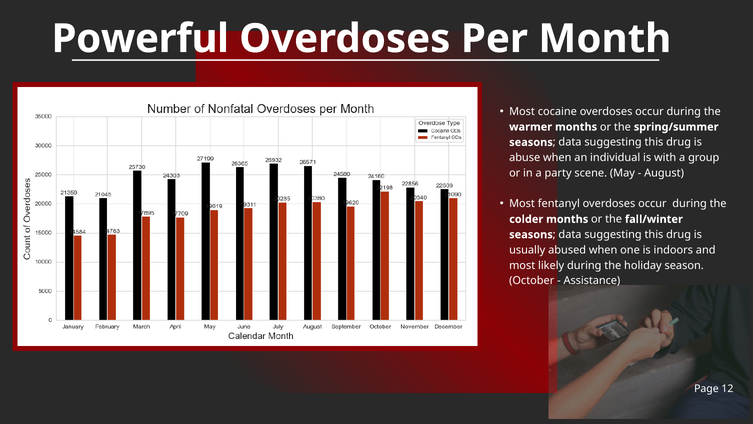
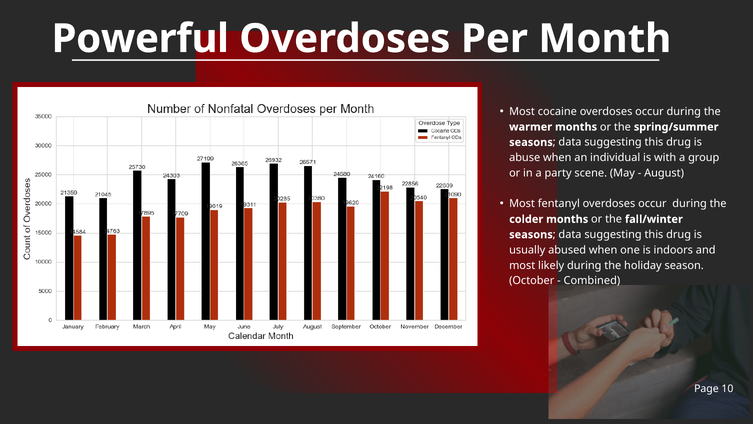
Assistance: Assistance -> Combined (592, 280)
12: 12 -> 10 (727, 388)
